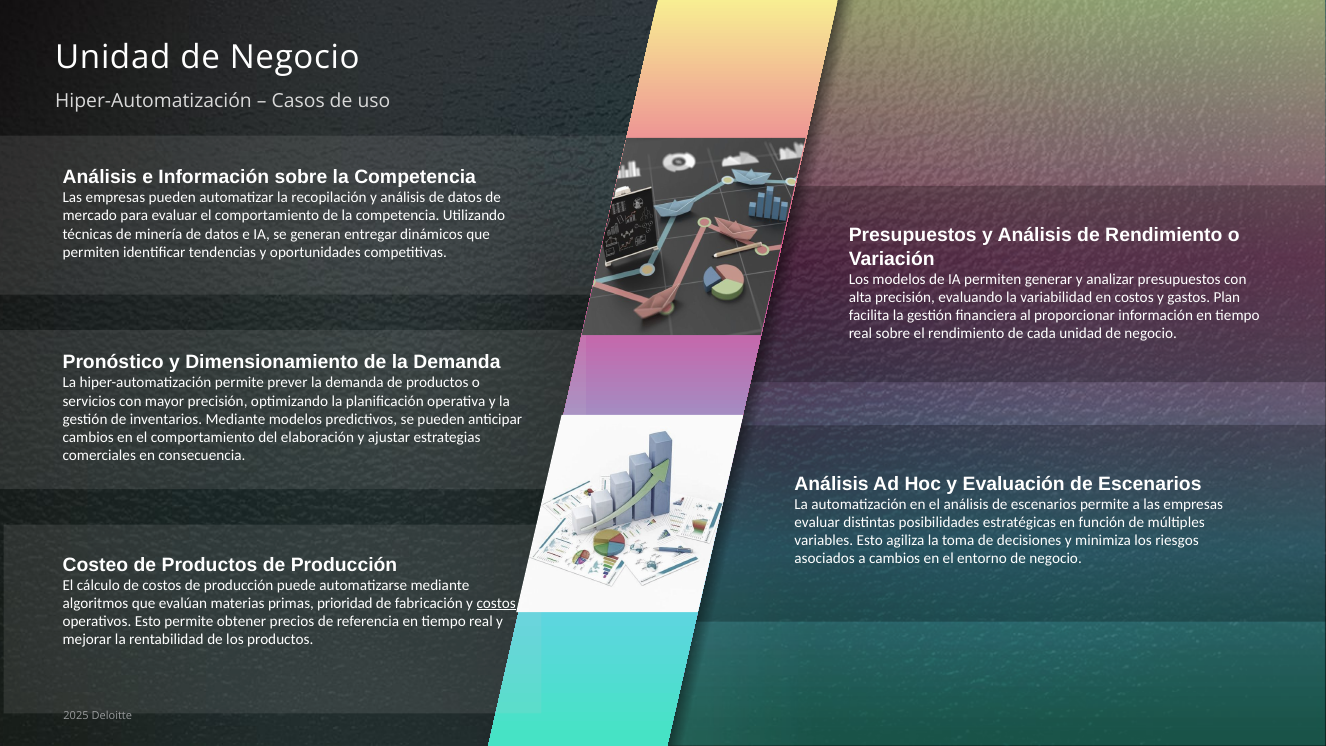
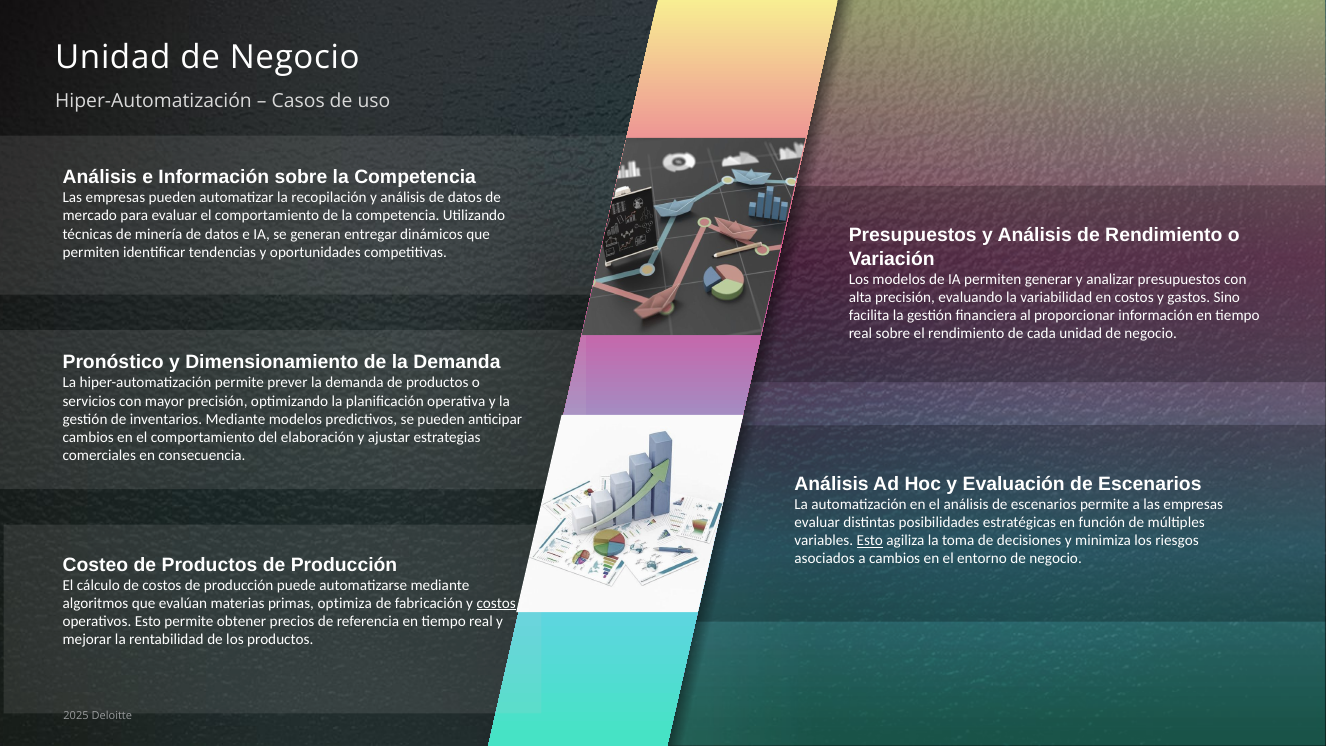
Plan: Plan -> Sino (1227, 297)
Esto underline: none -> present (870, 540)
prioridad: prioridad -> optimiza (345, 603)
